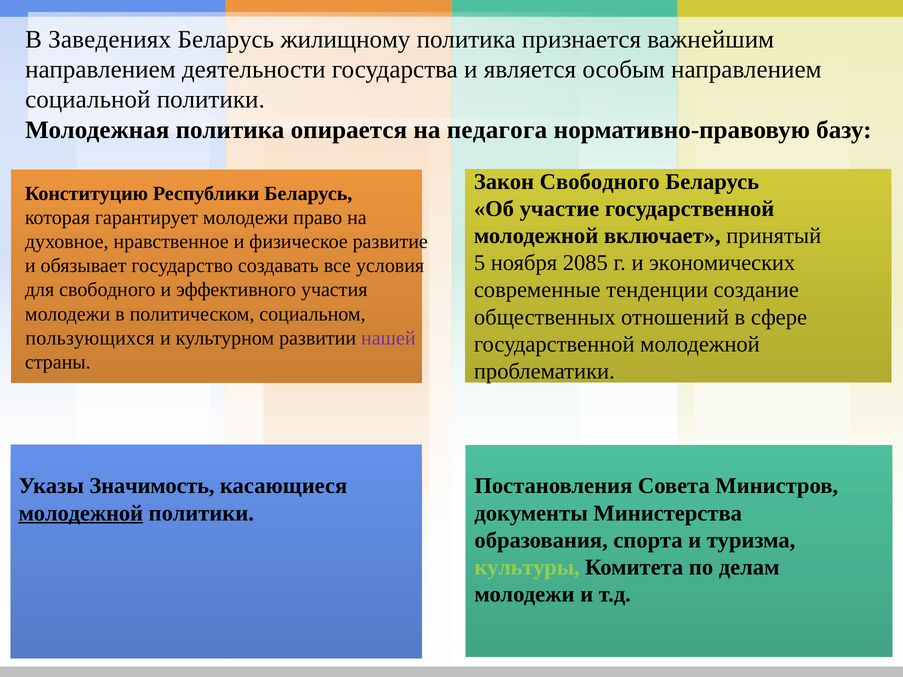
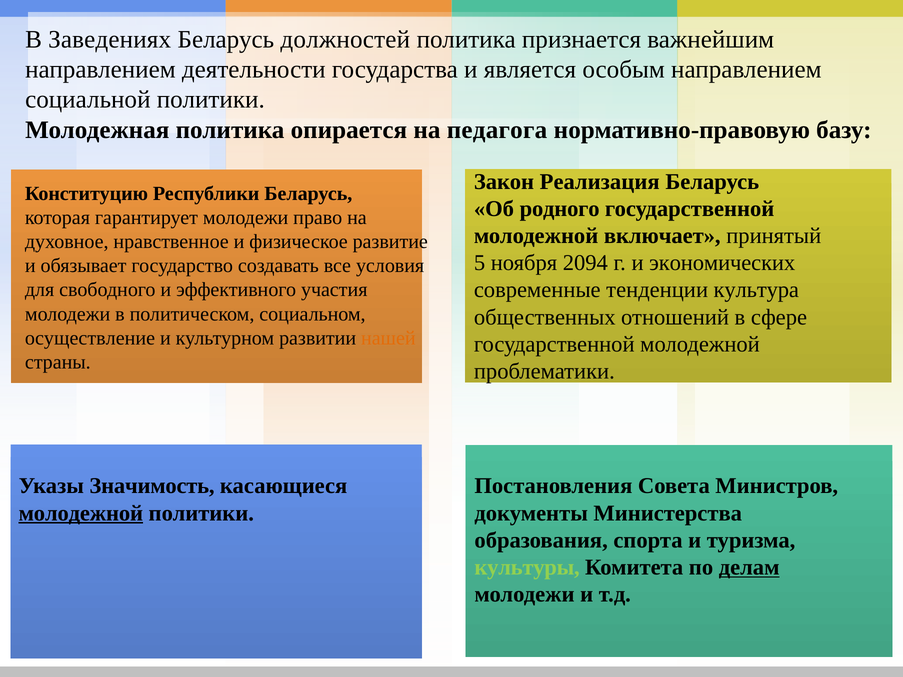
жилищному: жилищному -> должностей (345, 39)
Закон Свободного: Свободного -> Реализация (600, 182)
участие: участие -> родного (560, 209)
2085: 2085 -> 2094 (585, 263)
создание: создание -> культура (756, 290)
пользующихся: пользующихся -> осуществление (90, 338)
нашей colour: purple -> orange (388, 338)
делам underline: none -> present (749, 567)
